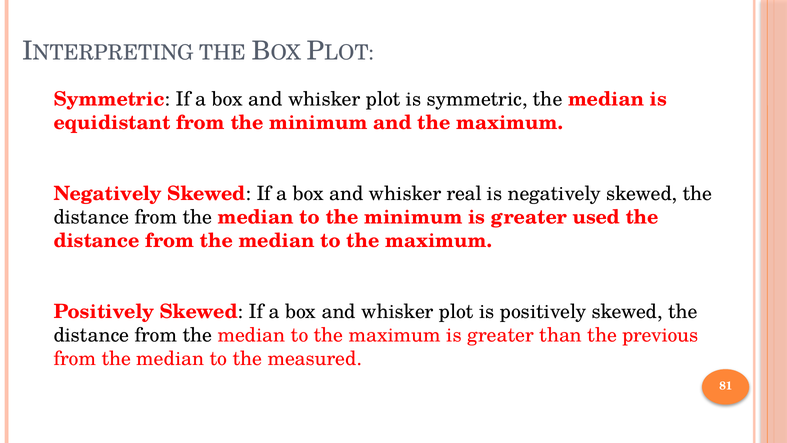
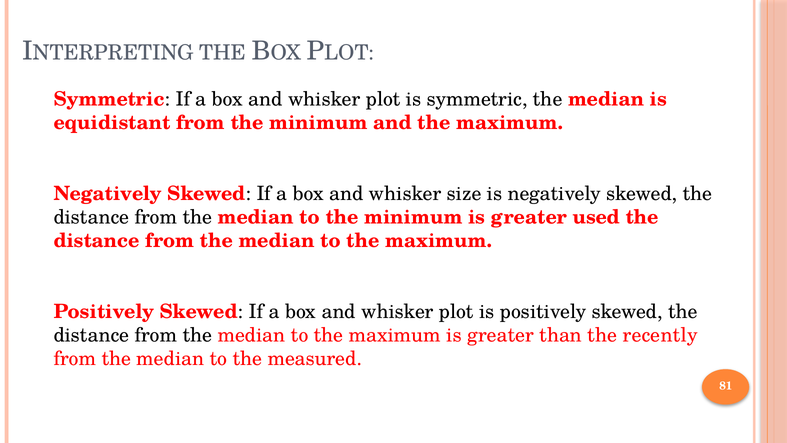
real: real -> size (464, 193)
previous: previous -> recently (660, 335)
